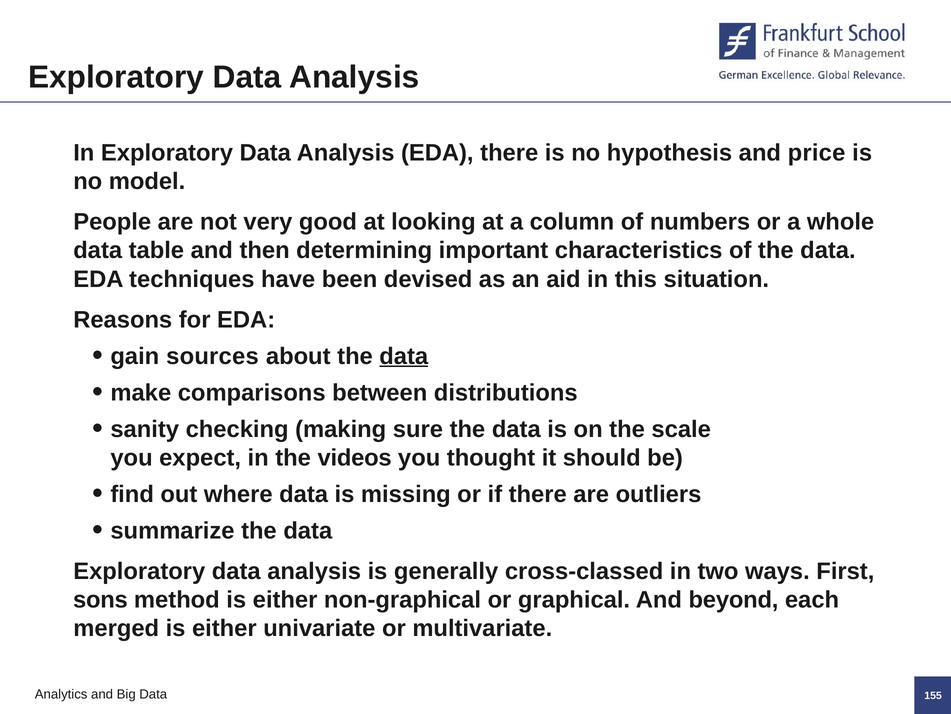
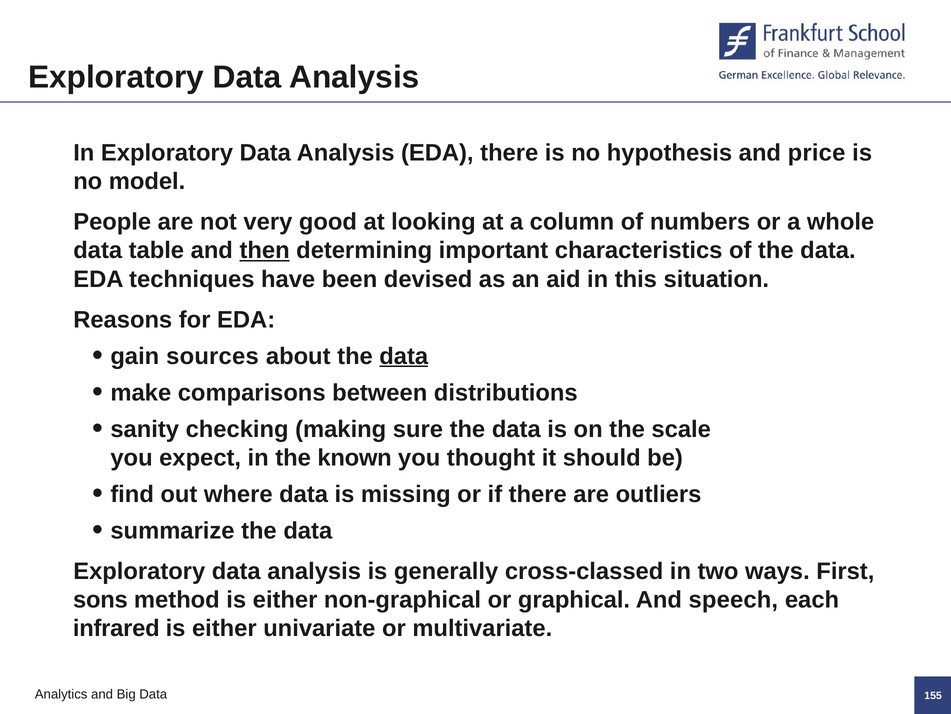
then underline: none -> present (265, 250)
videos: videos -> known (355, 457)
beyond: beyond -> speech (733, 599)
merged: merged -> infrared (116, 628)
